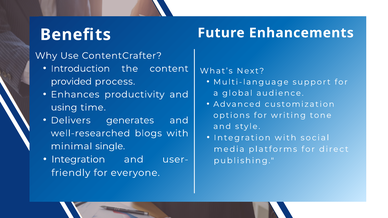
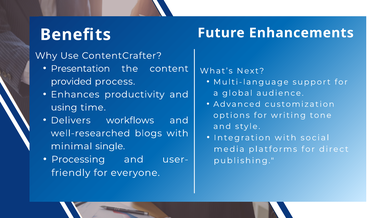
Introduction: Introduction -> Presentation (80, 69)
generates: generates -> workflows (130, 120)
Integration: Integration -> Processing (78, 160)
